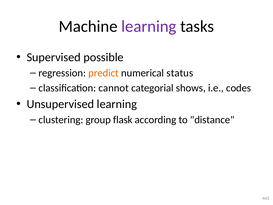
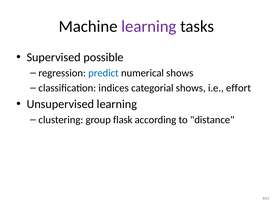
predict colour: orange -> blue (104, 73)
numerical status: status -> shows (180, 73)
cannot: cannot -> indices (114, 88)
codes: codes -> effort (239, 88)
